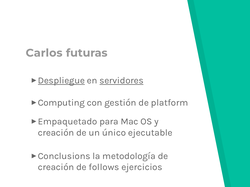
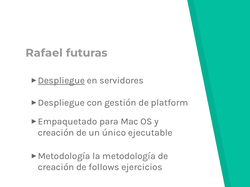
Carlos: Carlos -> Rafael (44, 53)
servidores underline: present -> none (122, 81)
Computing: Computing -> Despliegue (61, 103)
Conclusions: Conclusions -> Metodología (64, 156)
